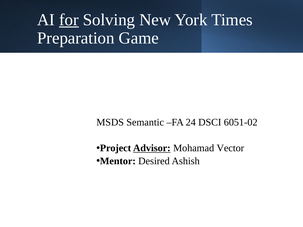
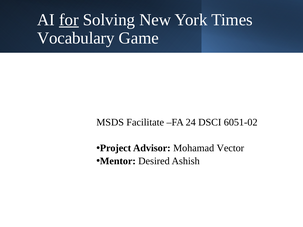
Preparation: Preparation -> Vocabulary (76, 38)
Semantic: Semantic -> Facilitate (145, 122)
Advisor underline: present -> none (152, 148)
